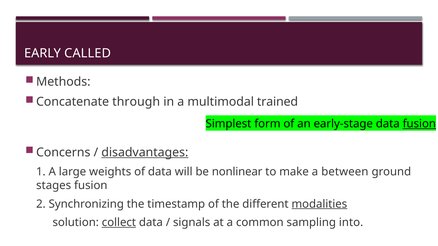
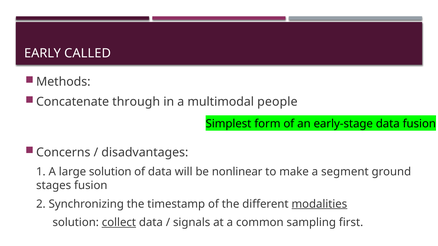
trained: trained -> people (277, 102)
fusion underline: present -> none (419, 124)
disadvantages underline: present -> none (145, 153)
large weights: weights -> solution (110, 172)
between: between -> segment (345, 172)
into: into -> first (351, 223)
